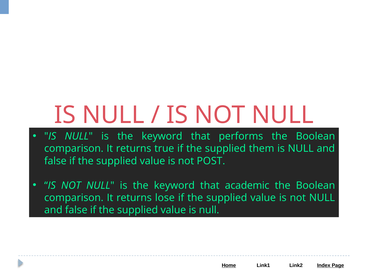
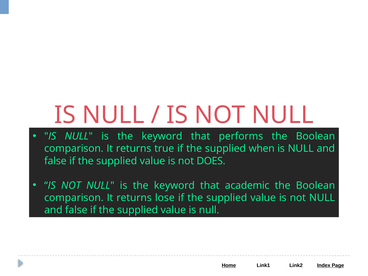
them: them -> when (262, 149)
POST: POST -> DOES (211, 161)
